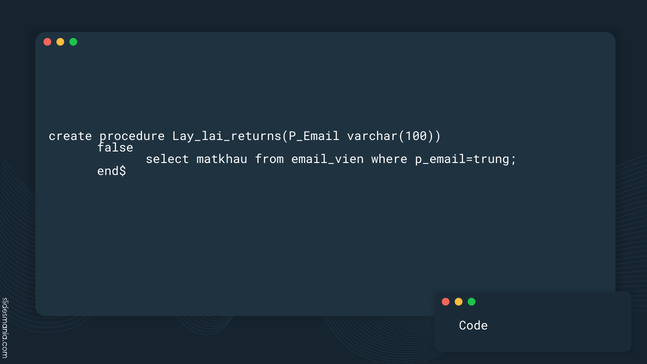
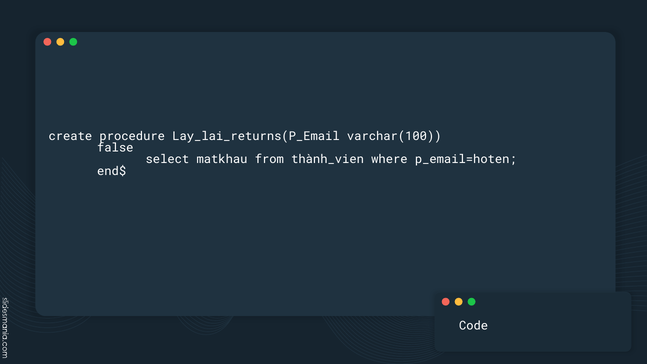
email_vien: email_vien -> thành_vien (328, 159)
p_email=trung: p_email=trung -> p_email=hoten (466, 159)
